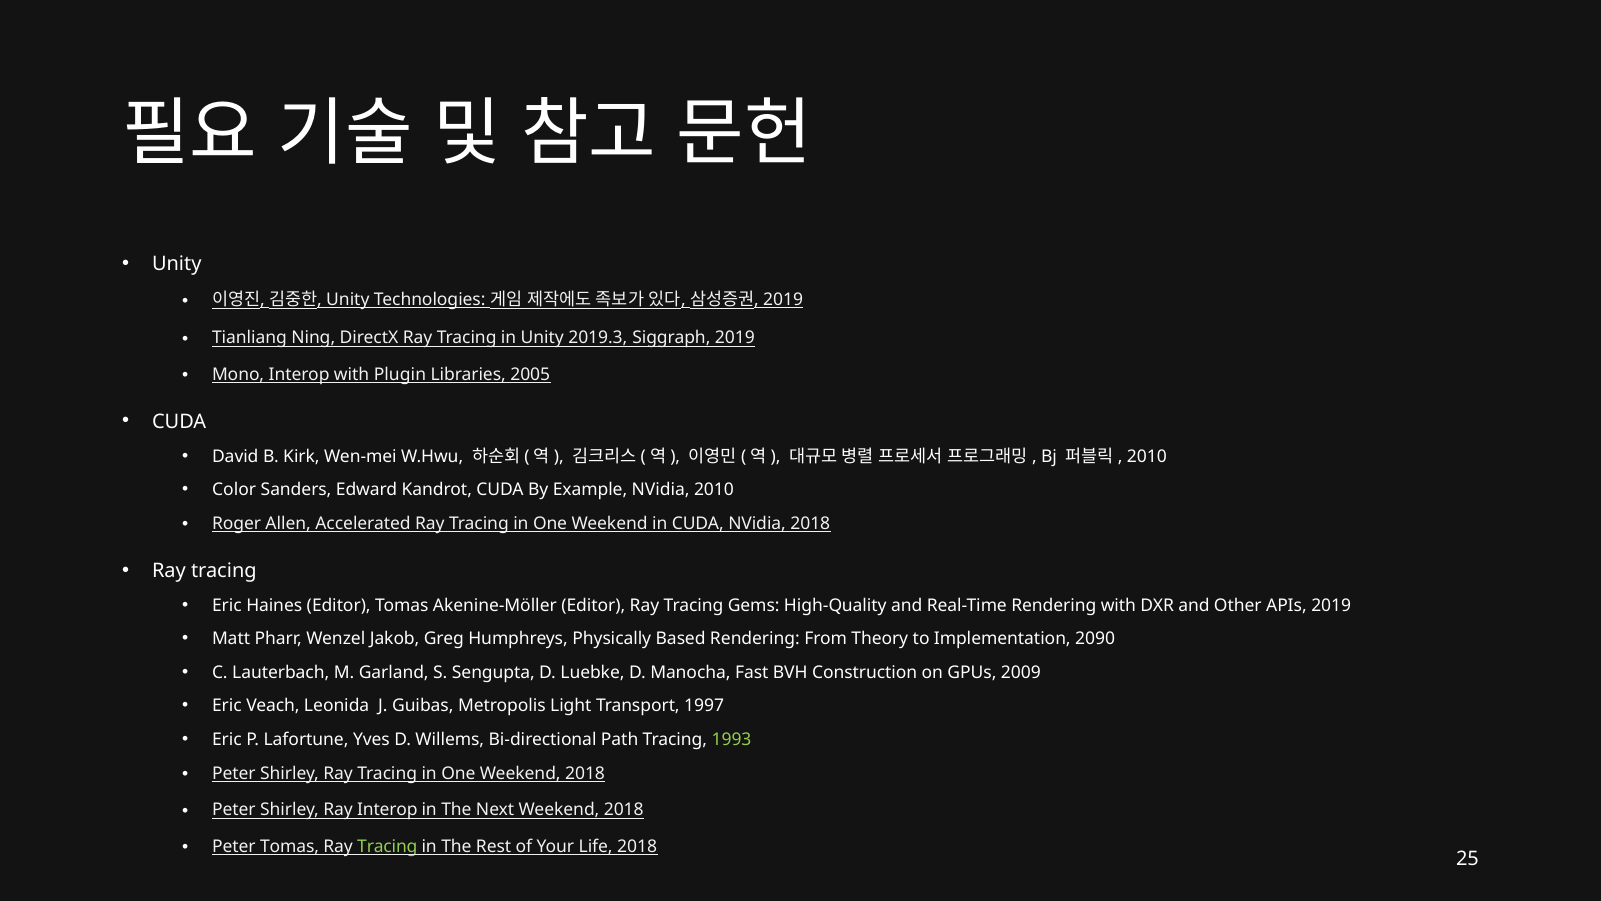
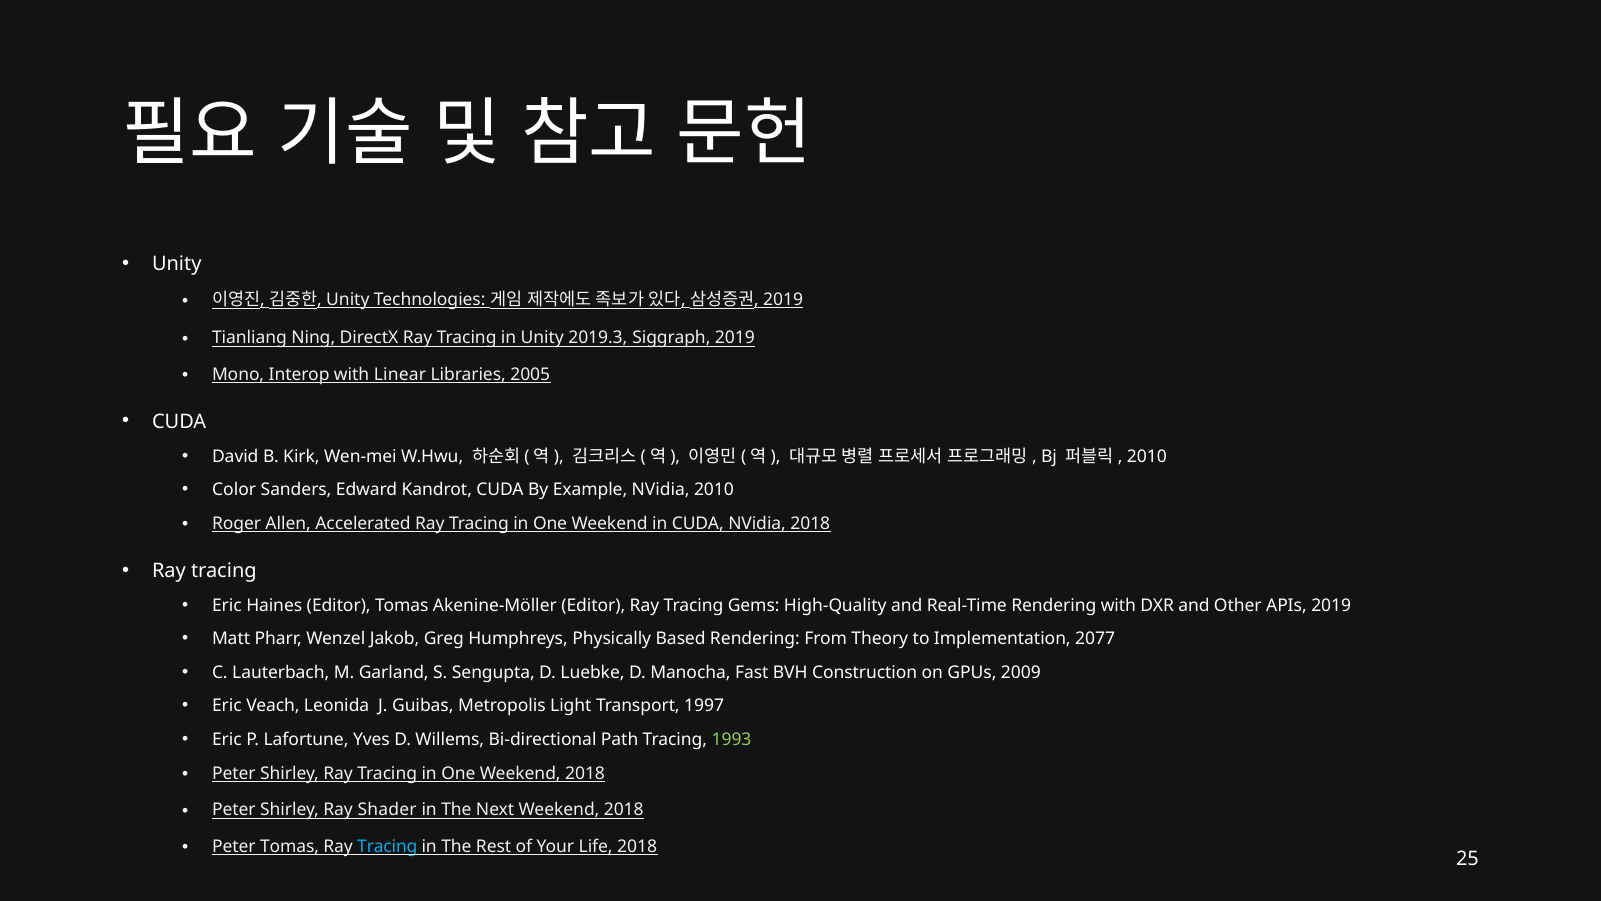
Plugin: Plugin -> Linear (400, 374)
2090: 2090 -> 2077 (1095, 639)
Ray Interop: Interop -> Shader (387, 810)
Tracing colour: light green -> light blue (387, 846)
